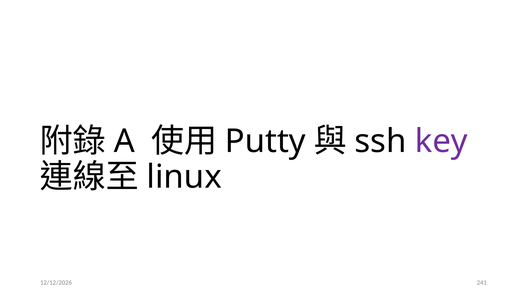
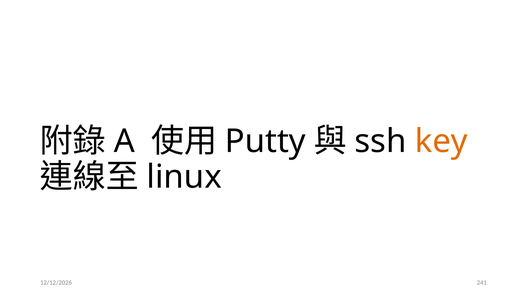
key colour: purple -> orange (441, 142)
